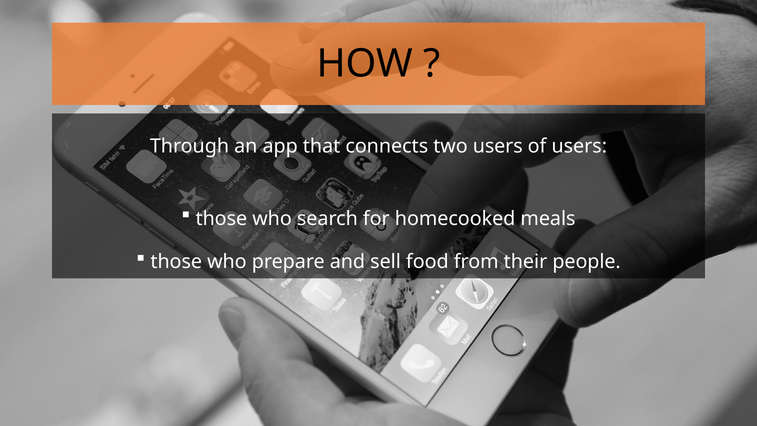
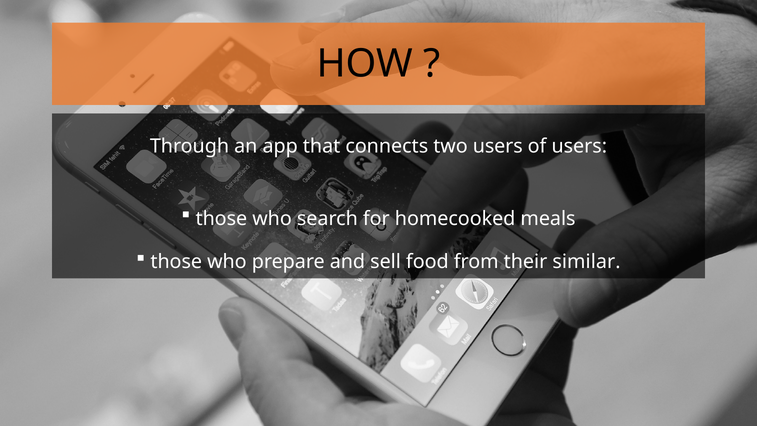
people: people -> similar (587, 262)
